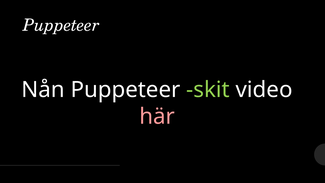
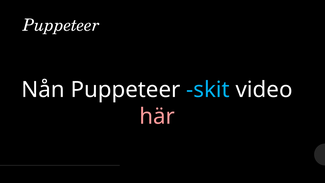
skit colour: light green -> light blue (208, 90)
